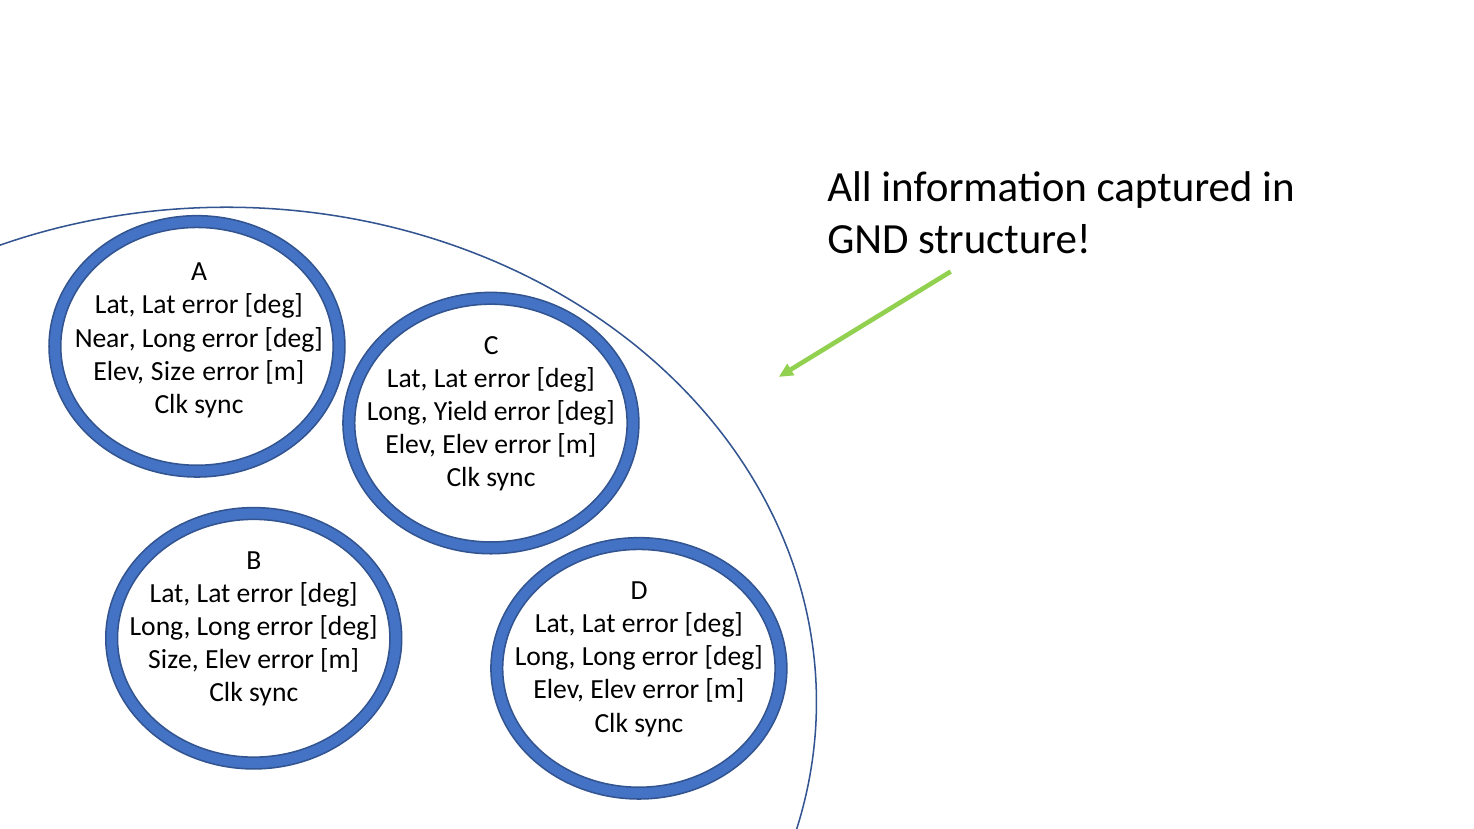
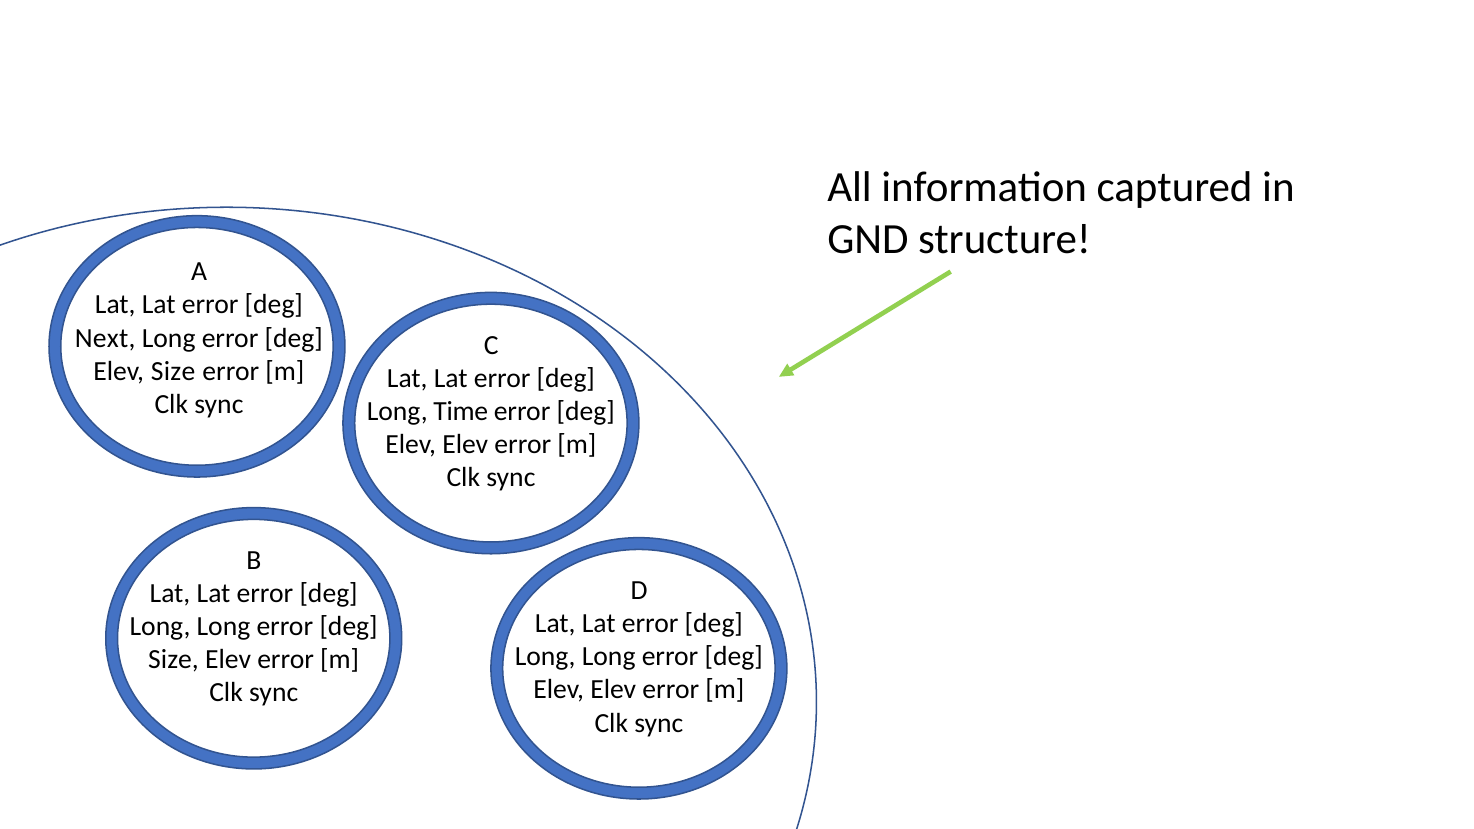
Near: Near -> Next (105, 338)
Yield: Yield -> Time (461, 411)
